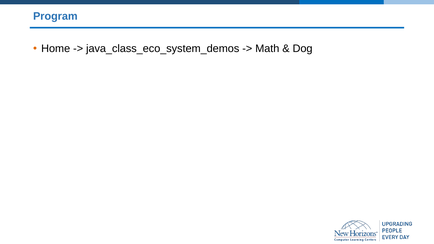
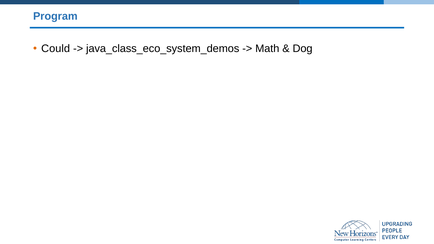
Home: Home -> Could (56, 49)
